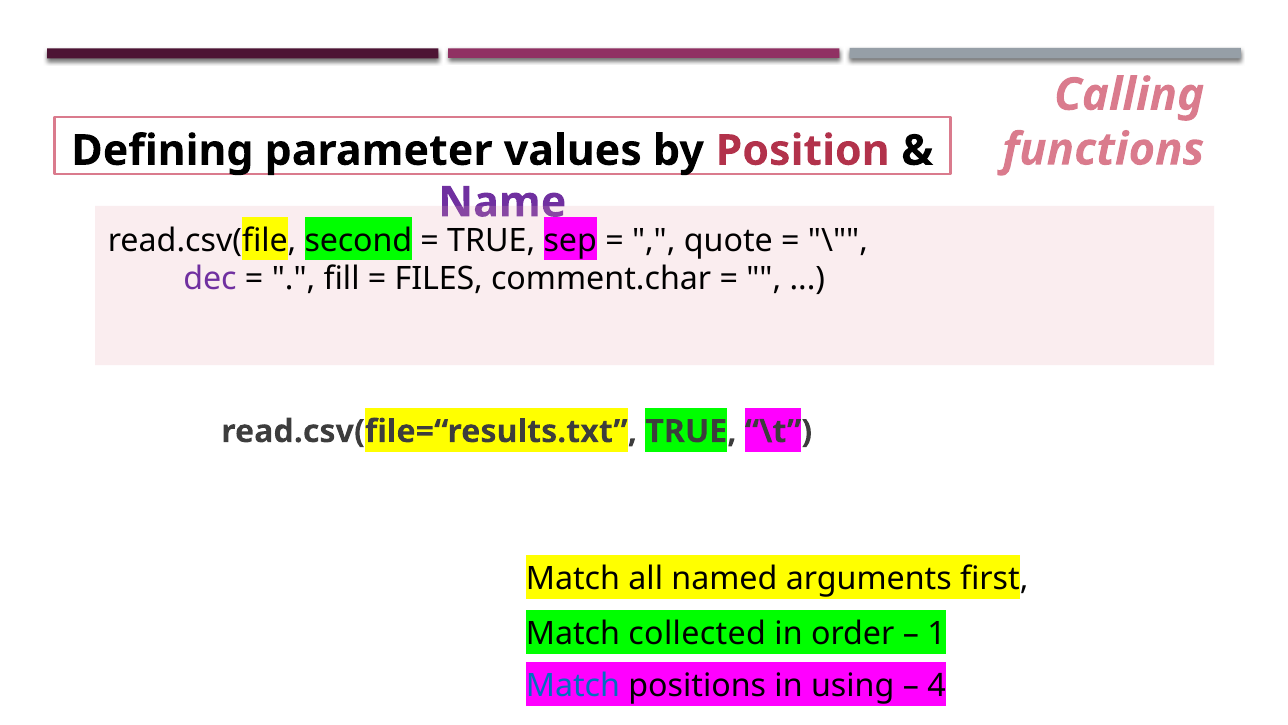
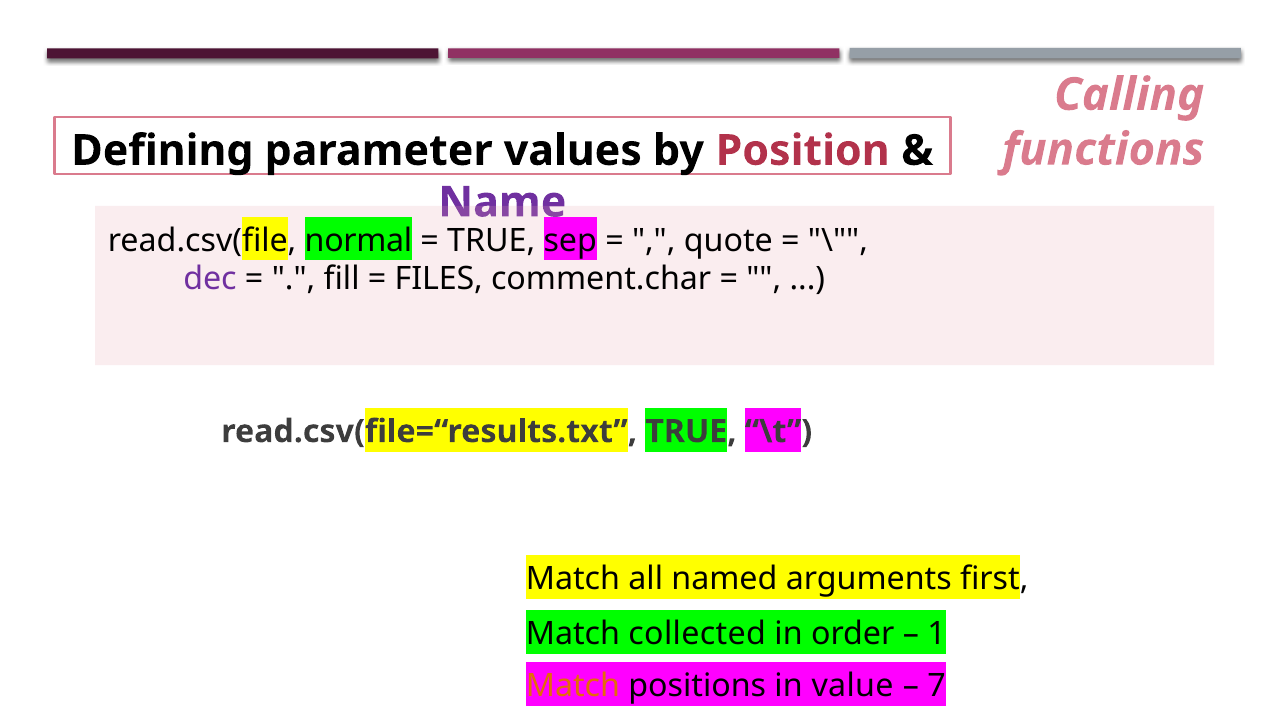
second: second -> normal (358, 240)
Match colour: blue -> orange (573, 685)
using: using -> value (853, 685)
4: 4 -> 7 (936, 685)
